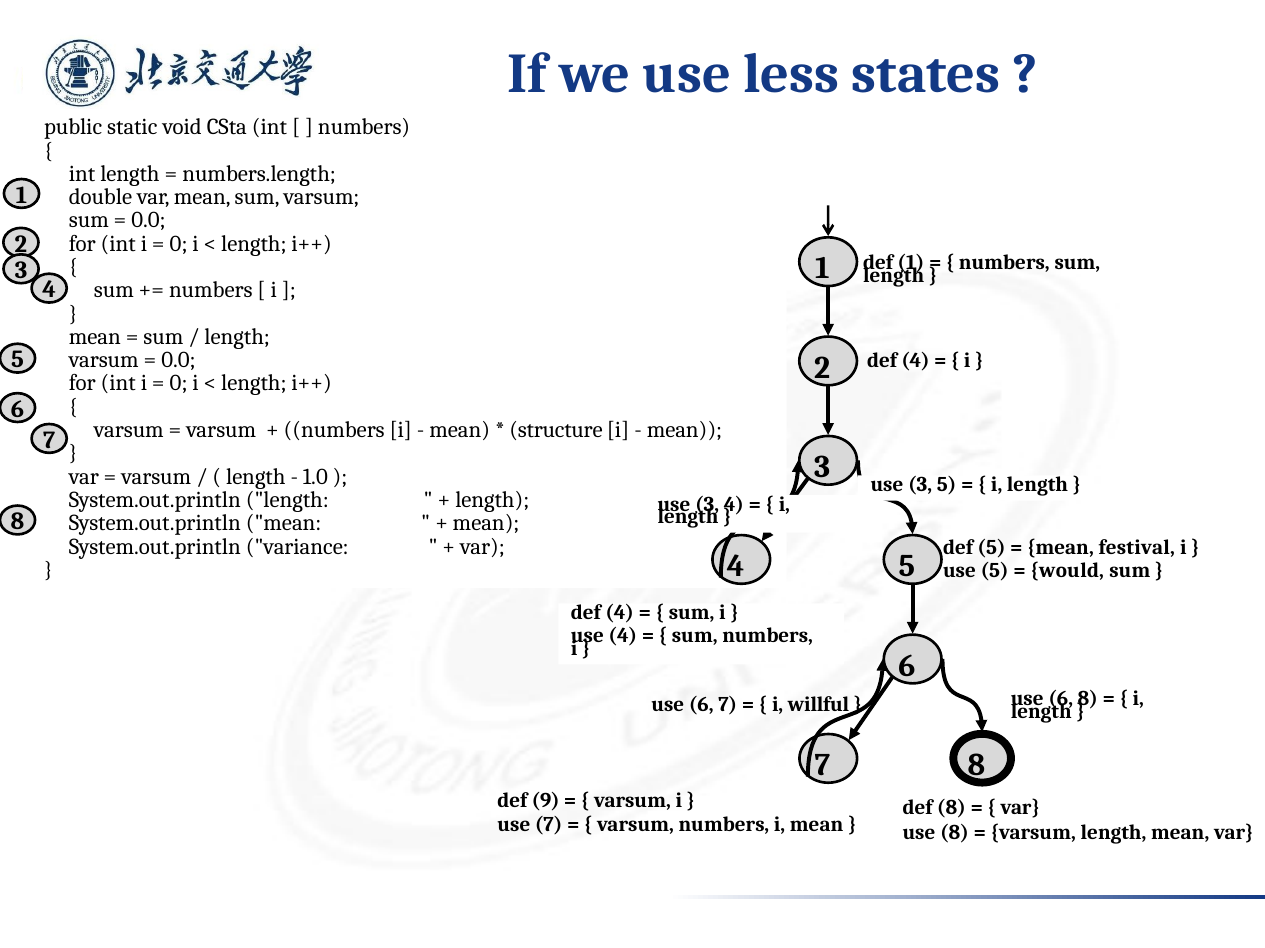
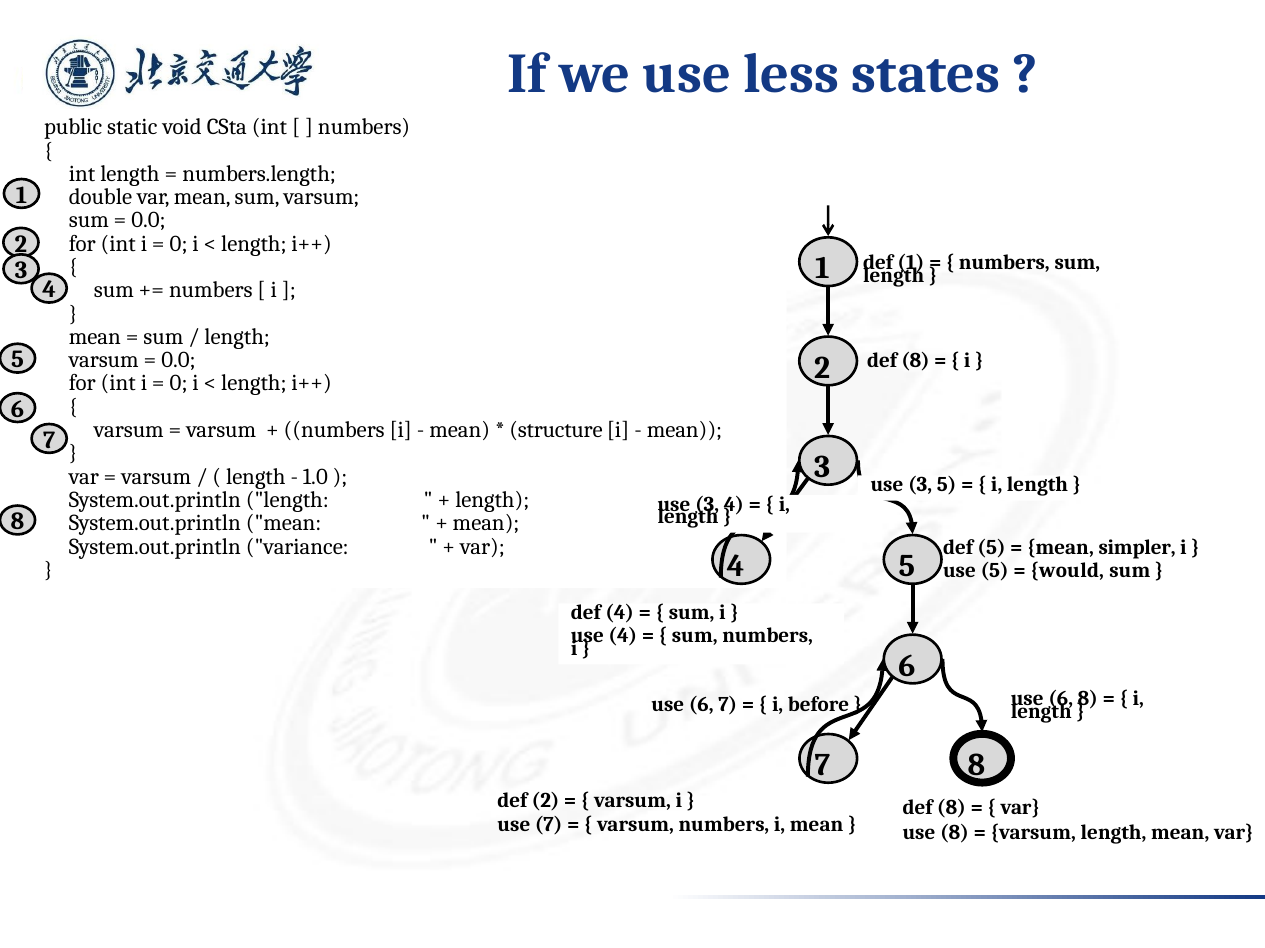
4: 4 -> 8 (916, 361)
festival: festival -> simpler (1137, 548)
willful: willful -> before (819, 705)
def 9: 9 -> 2 (546, 802)
